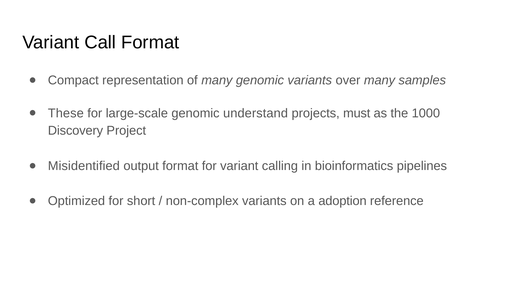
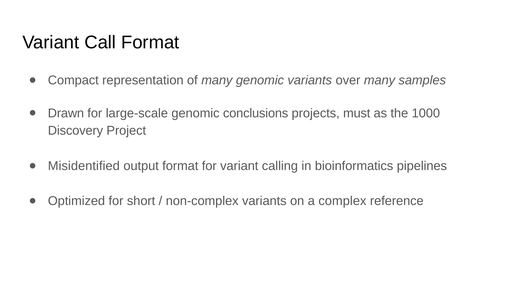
These: These -> Drawn (66, 113)
understand: understand -> conclusions (256, 113)
adoption: adoption -> complex (342, 201)
